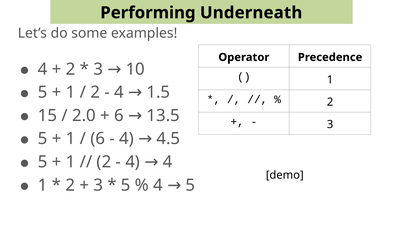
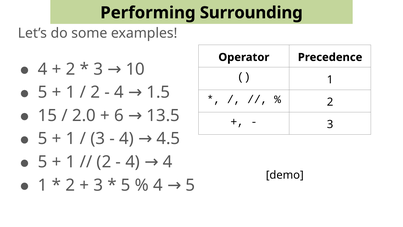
Underneath: Underneath -> Surrounding (251, 13)
6: 6 -> 3 (98, 139)
